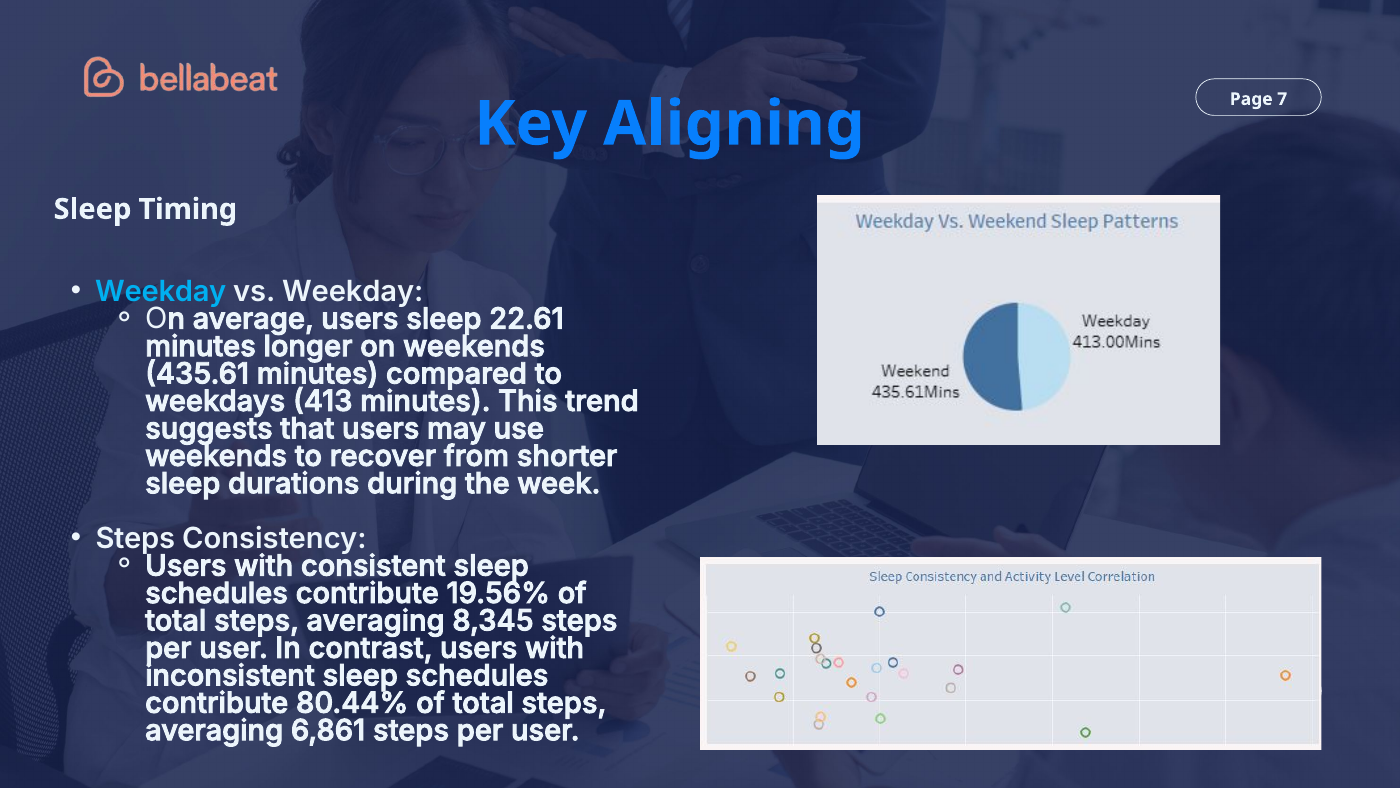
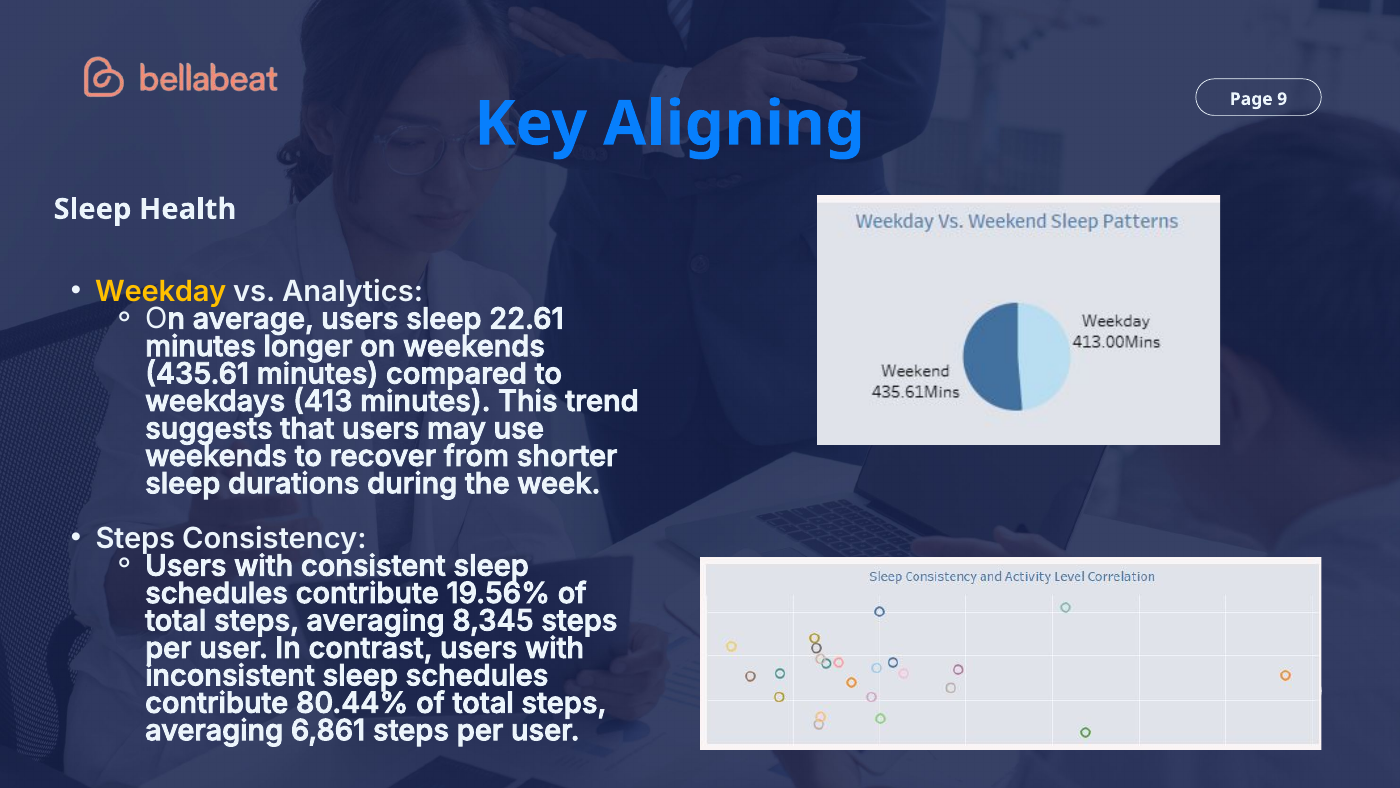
7: 7 -> 9 (1282, 99)
Timing: Timing -> Health (188, 209)
Weekday colour: light blue -> yellow (161, 291)
vs Weekday: Weekday -> Analytics (353, 291)
